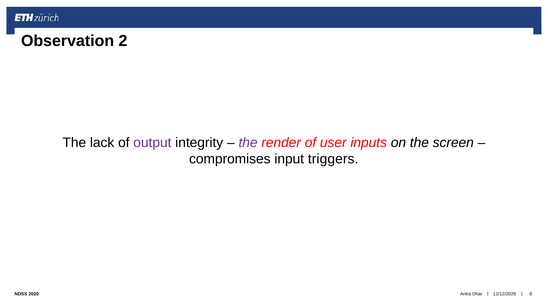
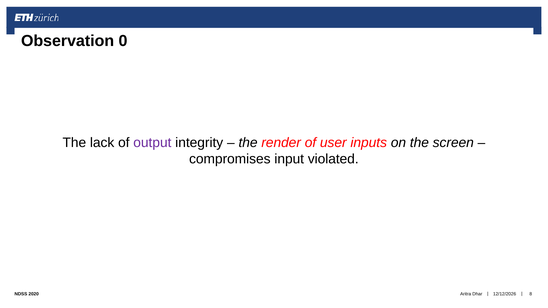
2: 2 -> 0 (123, 41)
the colour: purple -> black (248, 143)
triggers: triggers -> violated (333, 159)
